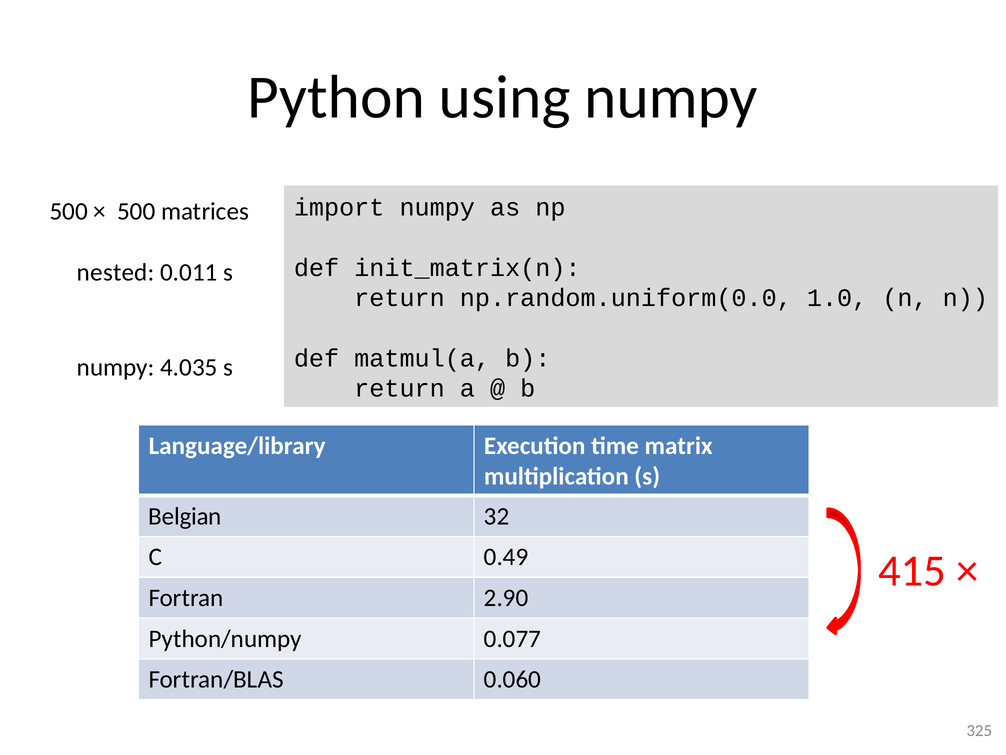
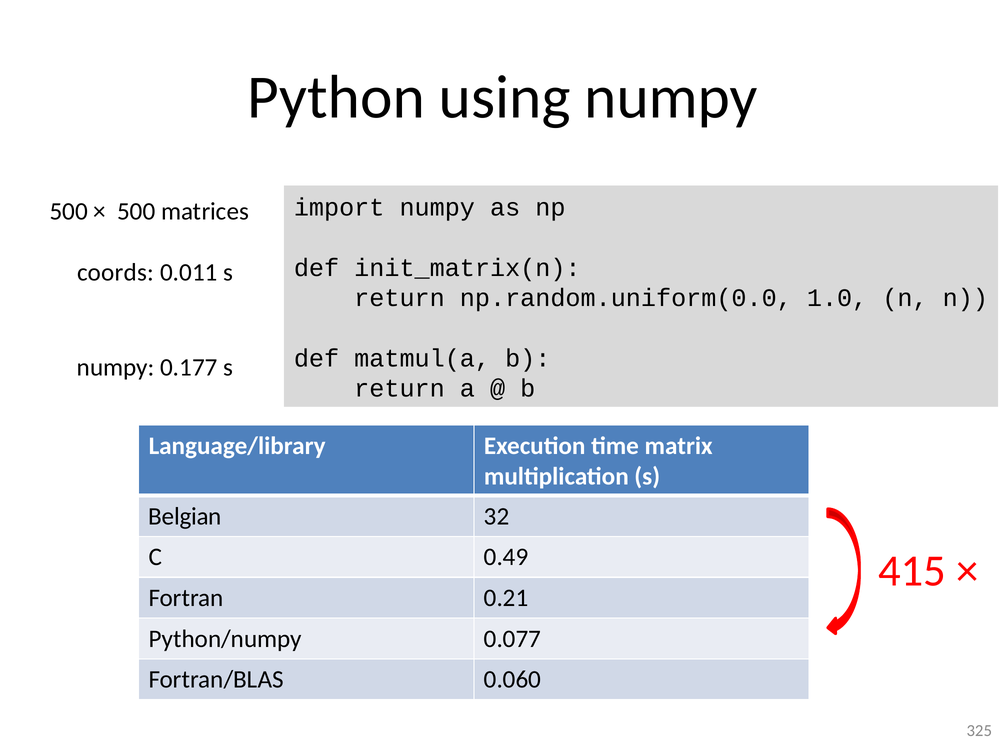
nested: nested -> coords (116, 272)
4.035: 4.035 -> 0.177 (189, 367)
2.90: 2.90 -> 0.21 (506, 598)
